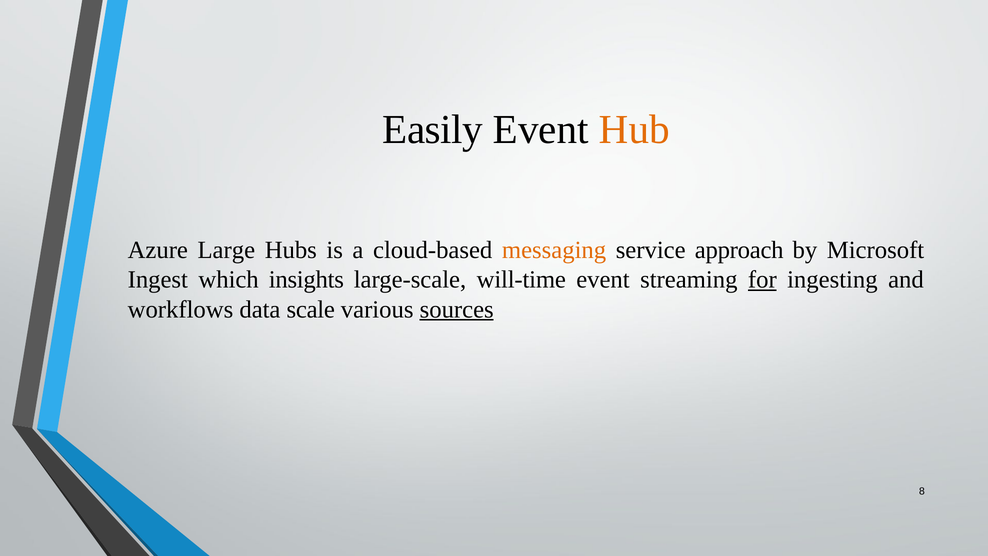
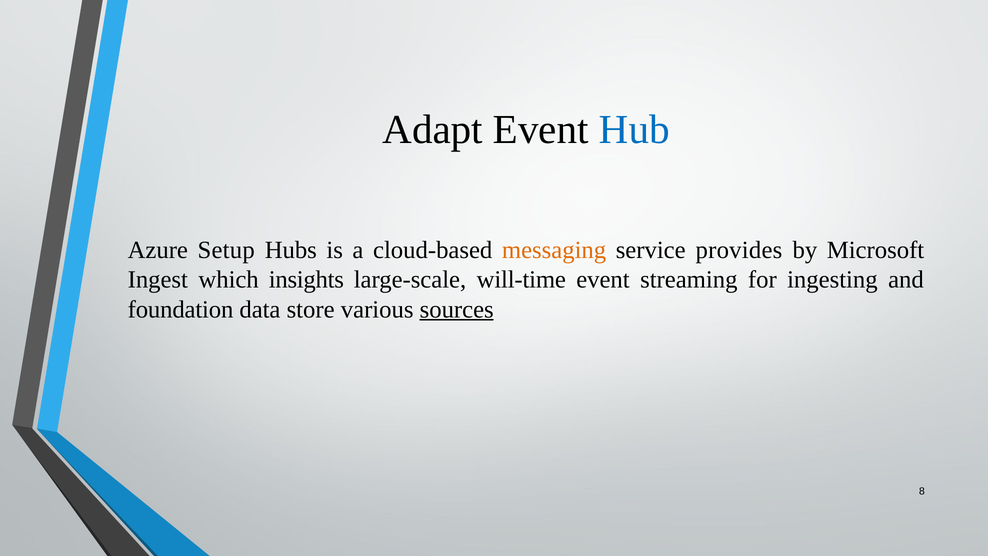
Easily: Easily -> Adapt (433, 129)
Hub colour: orange -> blue (634, 129)
Large: Large -> Setup (226, 250)
approach: approach -> provides (739, 250)
for underline: present -> none (762, 280)
workflows: workflows -> foundation (181, 309)
scale: scale -> store (311, 309)
